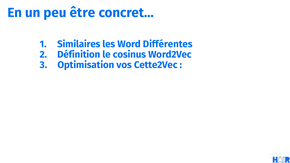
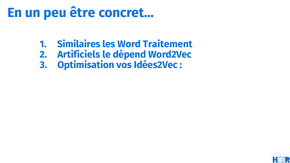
Différentes: Différentes -> Traitement (168, 44)
Définition: Définition -> Artificiels (79, 55)
cosinus: cosinus -> dépend (129, 55)
Cette2Vec: Cette2Vec -> Idées2Vec (156, 65)
